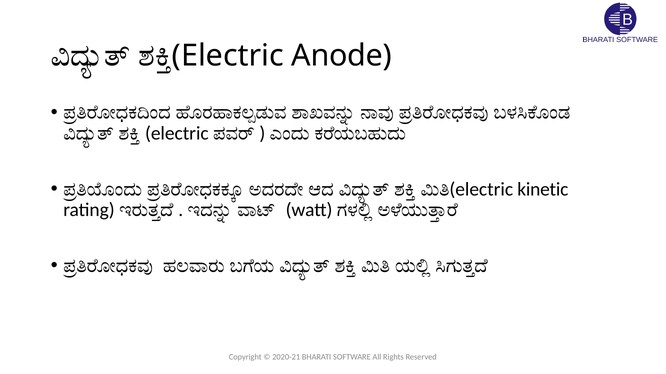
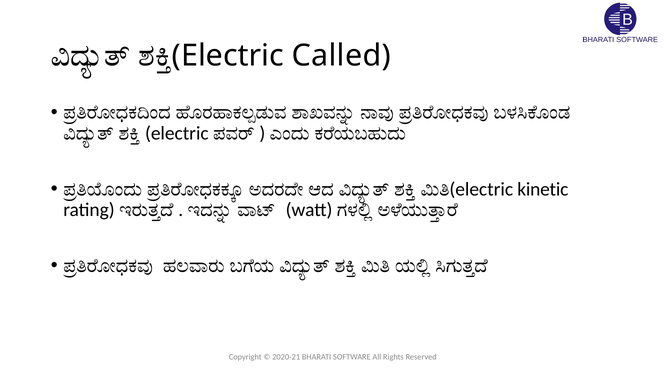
Anode: Anode -> Called (341, 56)
